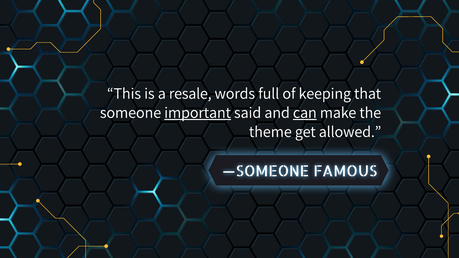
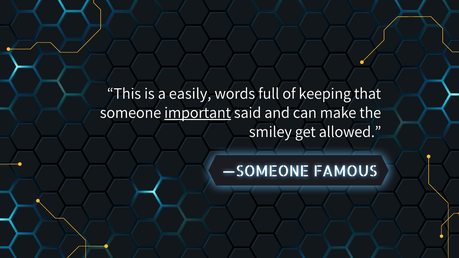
resale: resale -> easily (190, 94)
can underline: present -> none (305, 113)
theme: theme -> smiley (270, 132)
